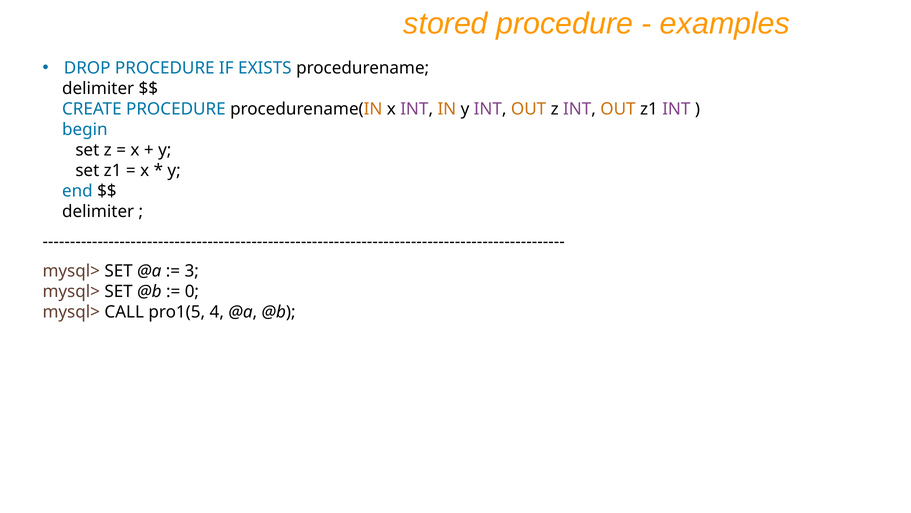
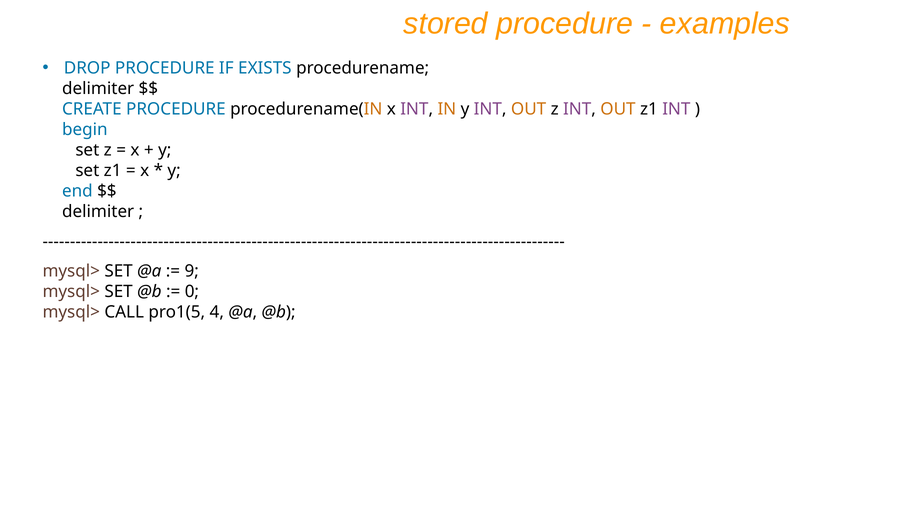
3: 3 -> 9 (192, 271)
